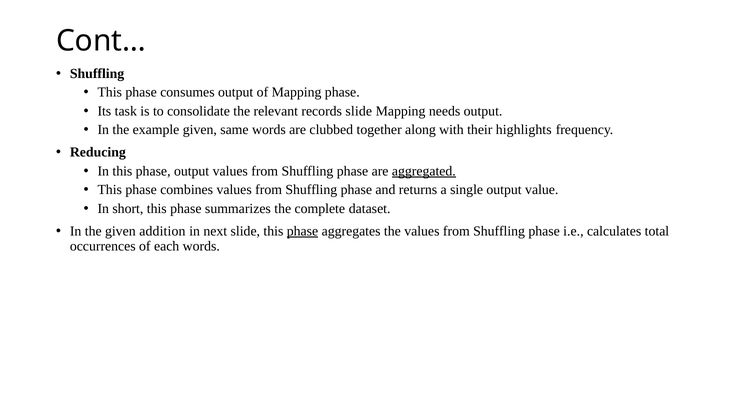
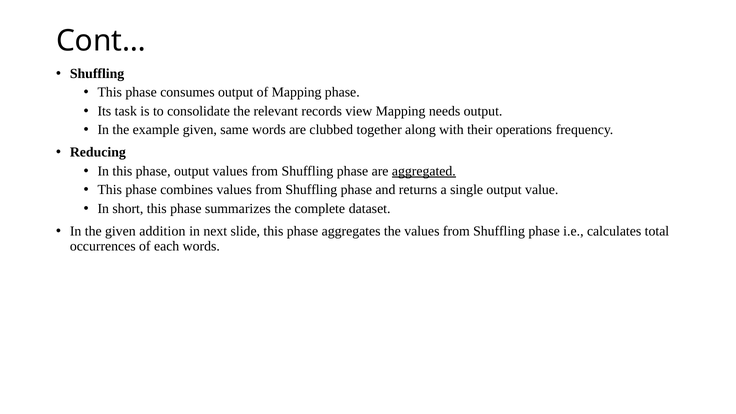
records slide: slide -> view (359, 111)
highlights: highlights -> operations (524, 130)
phase underline: present -> none (302, 231)
